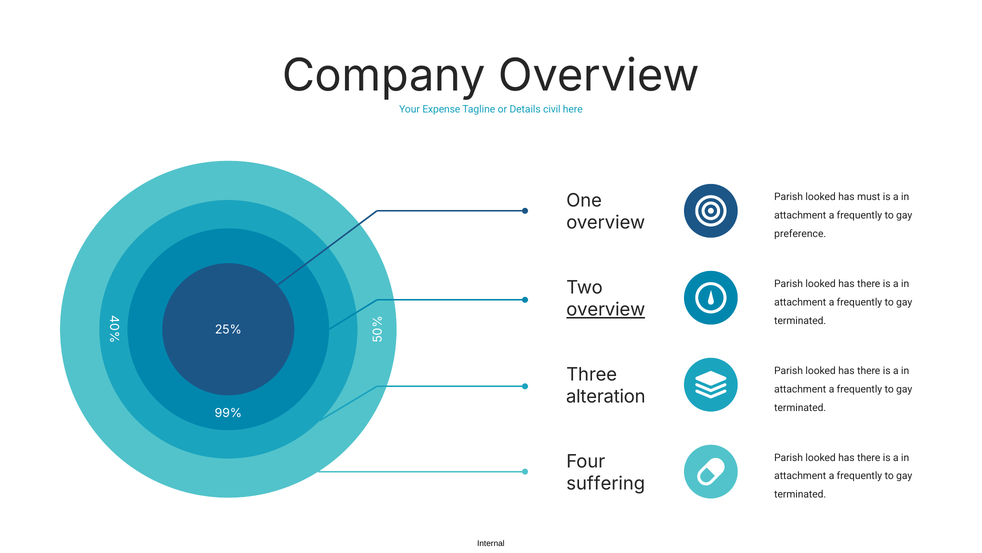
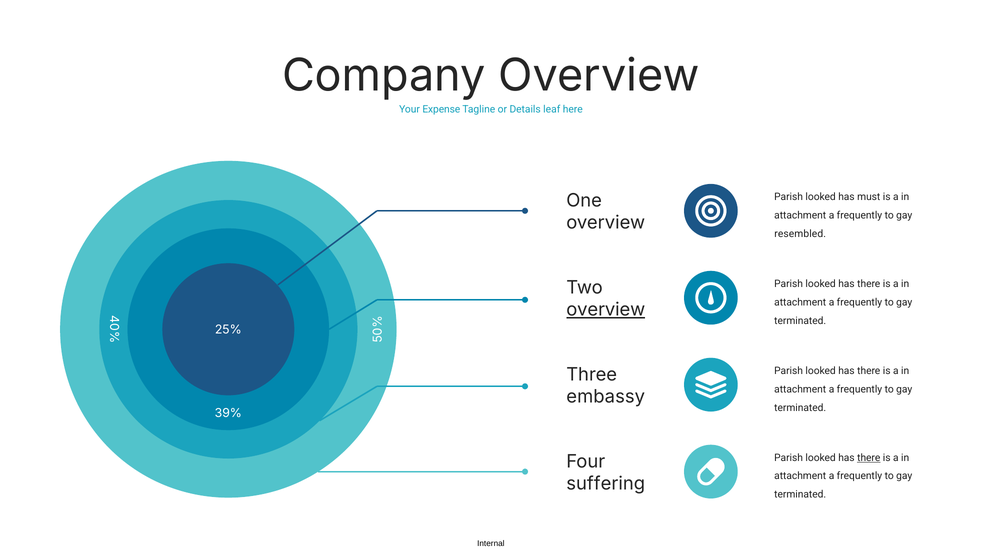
civil: civil -> leaf (552, 109)
preference: preference -> resembled (800, 233)
alteration: alteration -> embassy (606, 396)
99%: 99% -> 39% (228, 413)
there underline: none -> present (869, 457)
